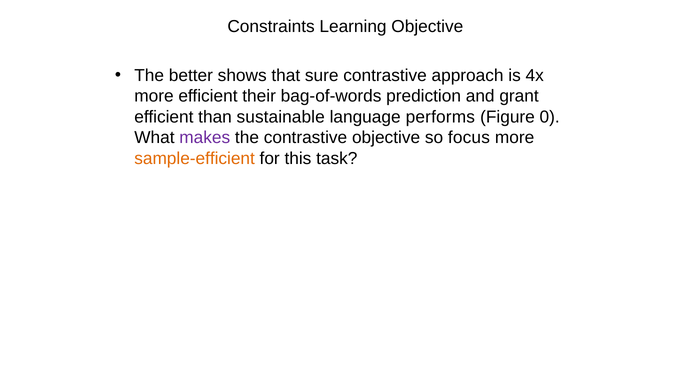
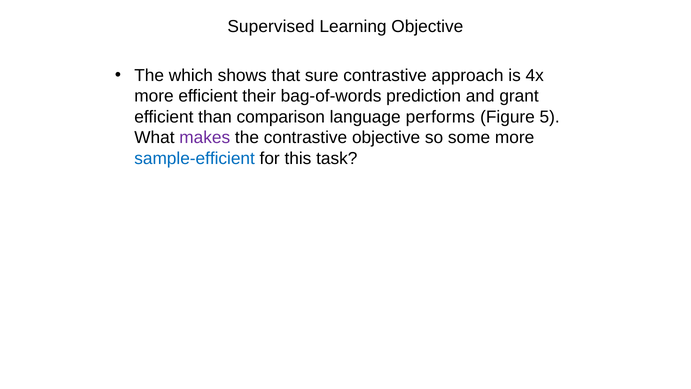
Constraints: Constraints -> Supervised (271, 26)
better: better -> which (191, 75)
sustainable: sustainable -> comparison (281, 117)
0: 0 -> 5 (550, 117)
focus: focus -> some (469, 138)
sample-efficient colour: orange -> blue (195, 158)
